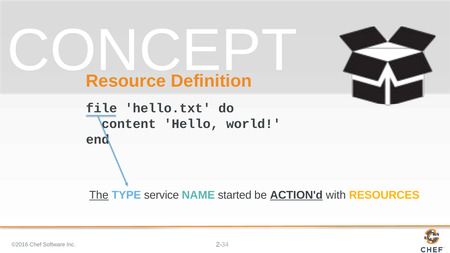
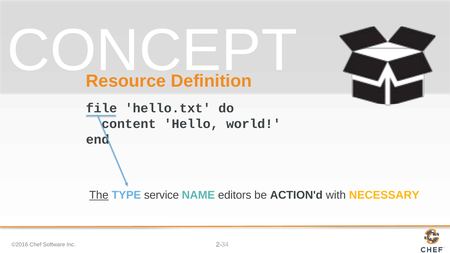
started: started -> editors (235, 195)
ACTION'd underline: present -> none (296, 195)
RESOURCES: RESOURCES -> NECESSARY (384, 195)
